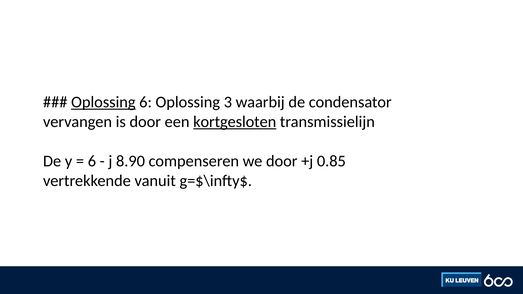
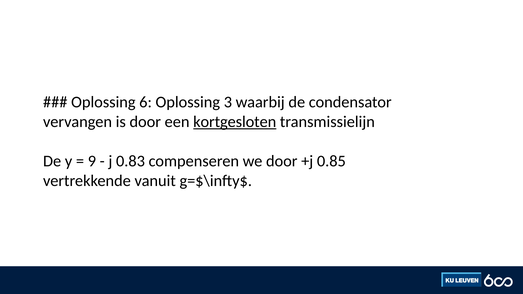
Oplossing underline: present -> none (103, 102)
6: 6 -> 9 (92, 161)
8.90: 8.90 -> 0.83 (130, 161)
